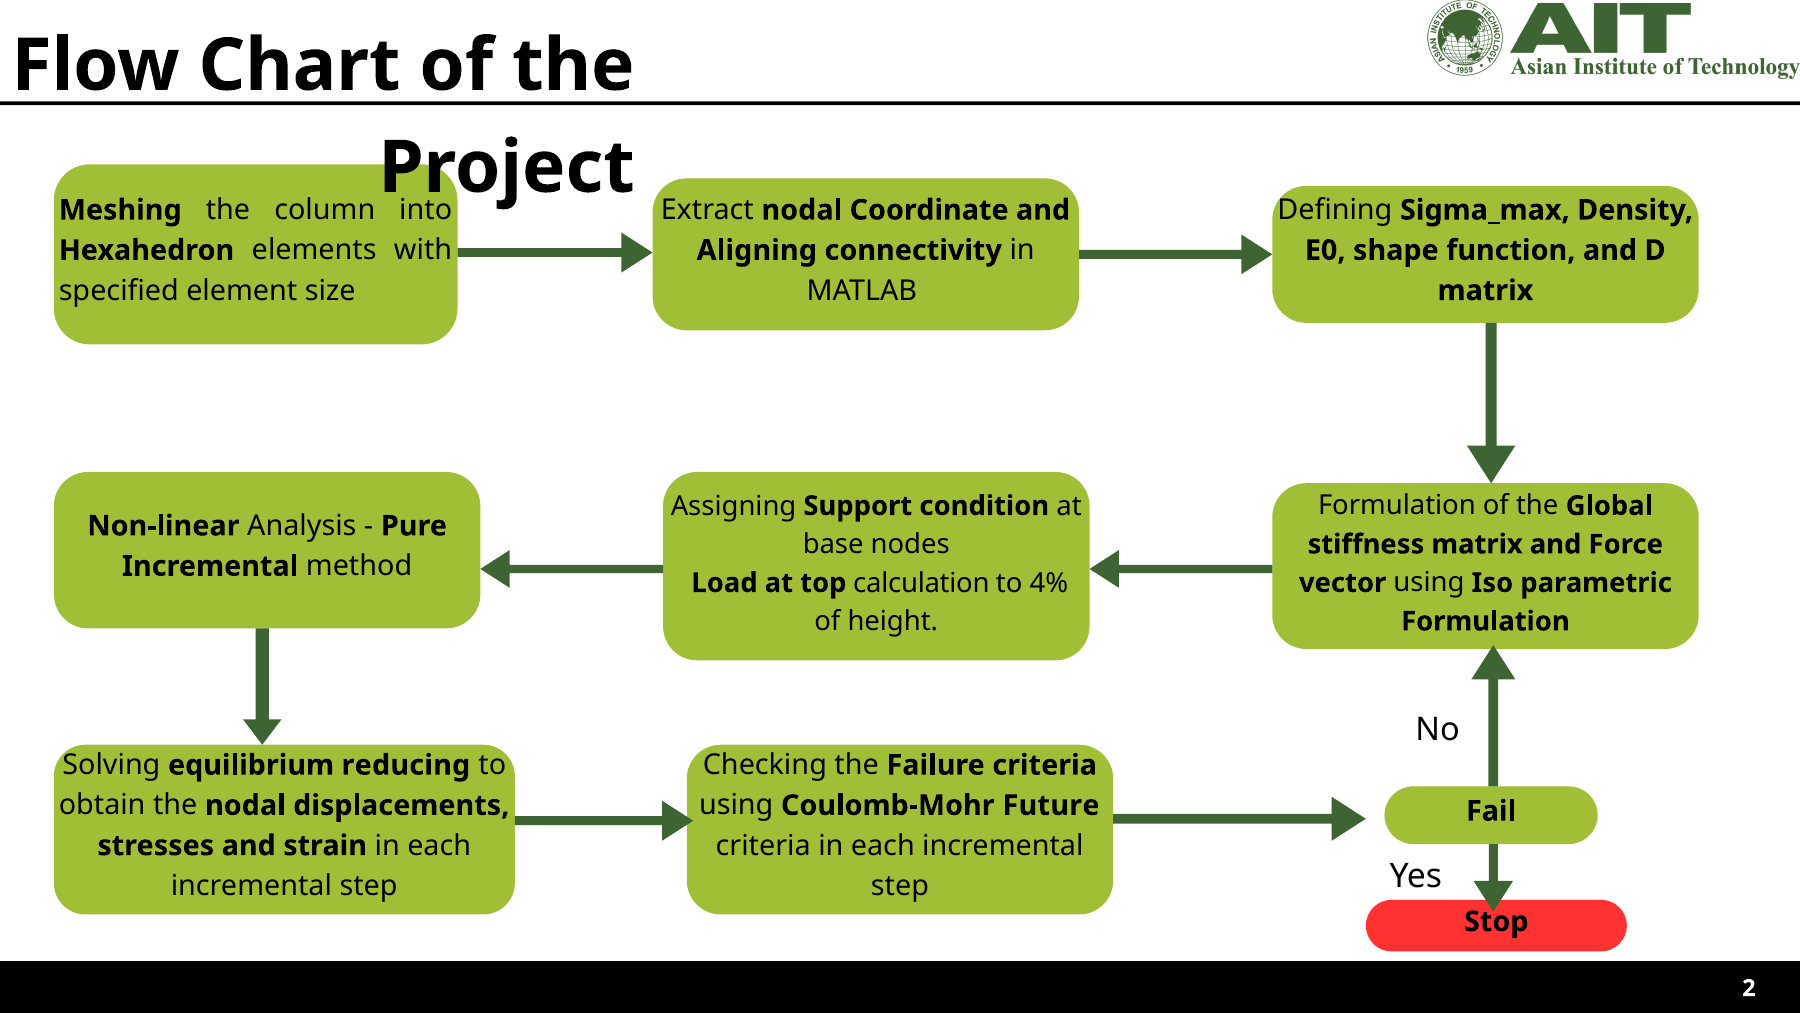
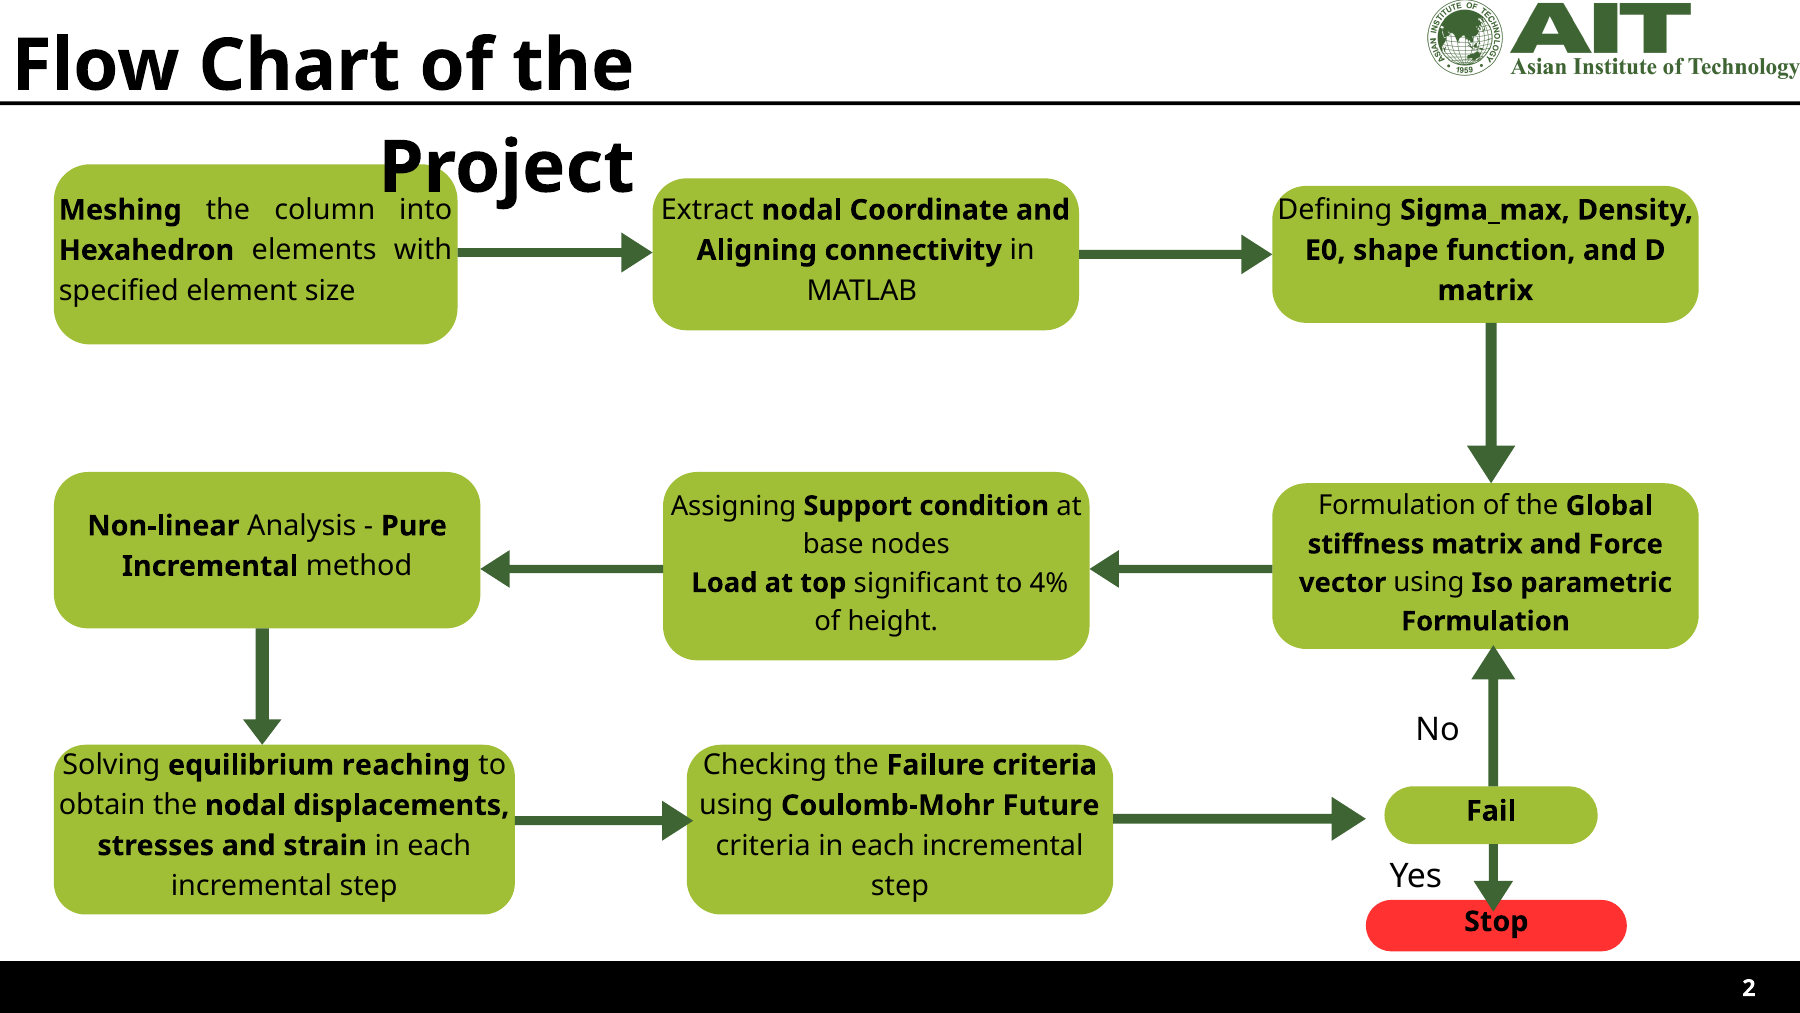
calculation: calculation -> significant (921, 583)
reducing: reducing -> reaching (406, 765)
